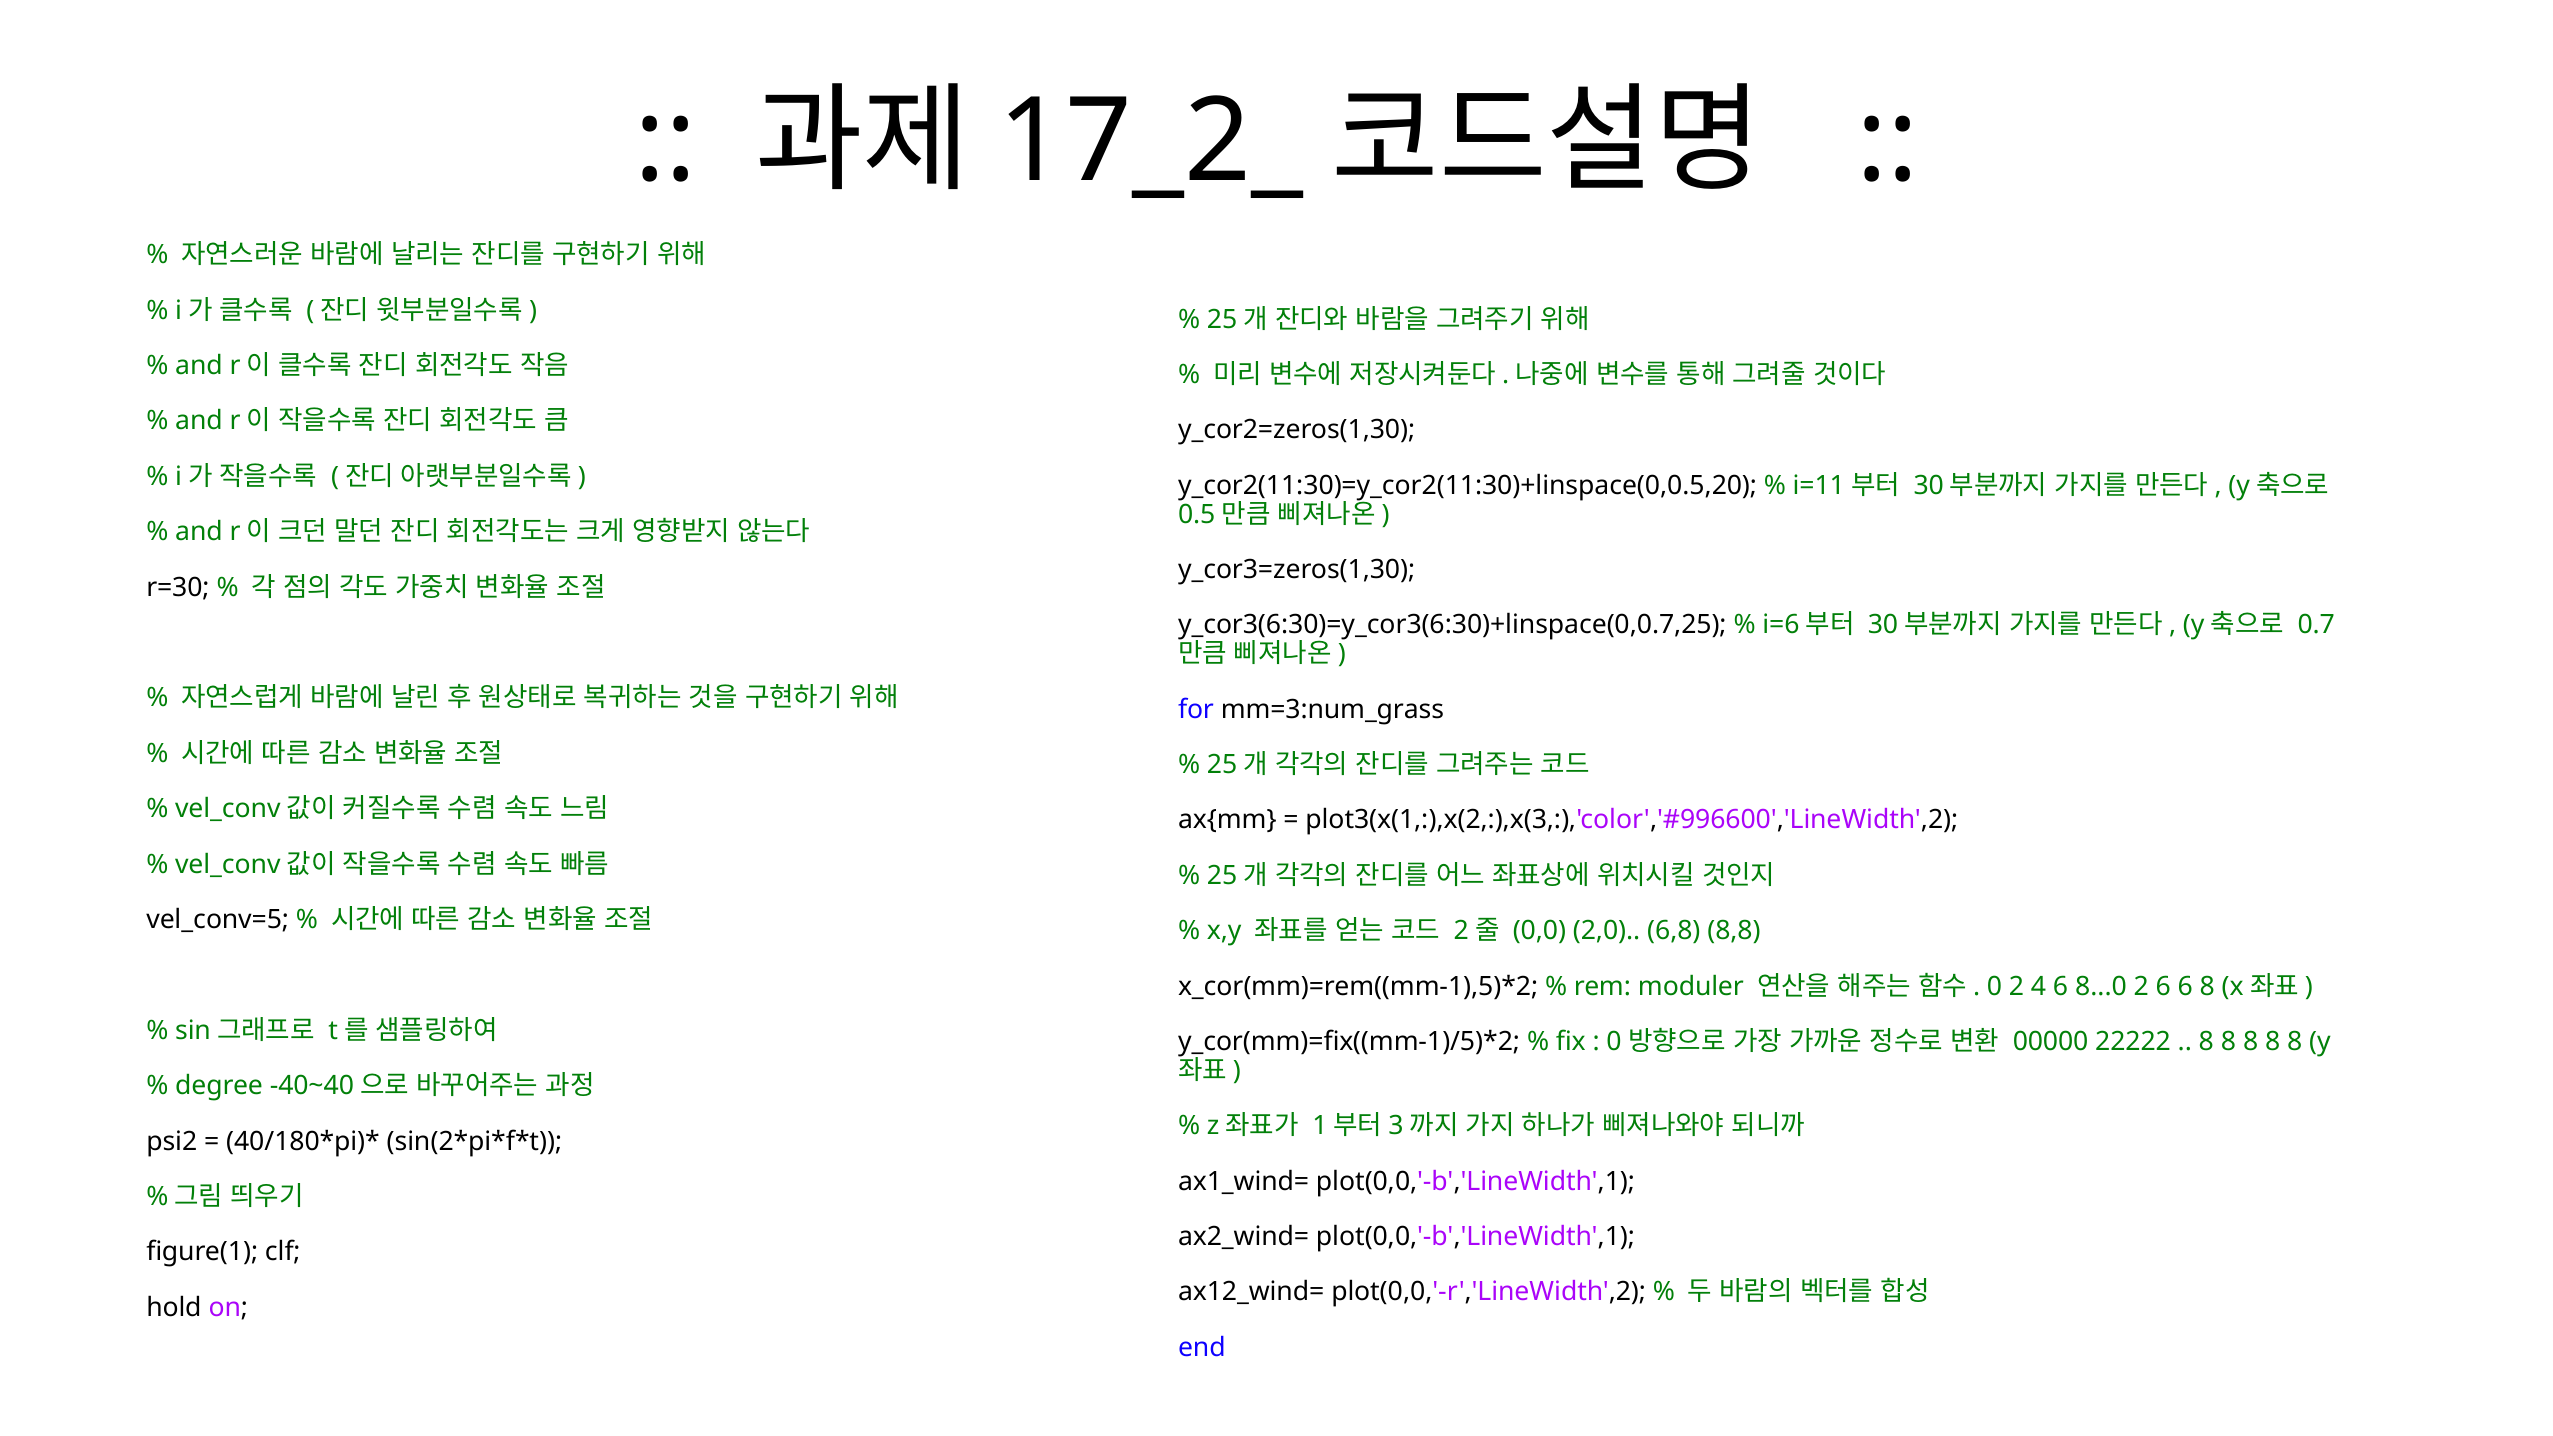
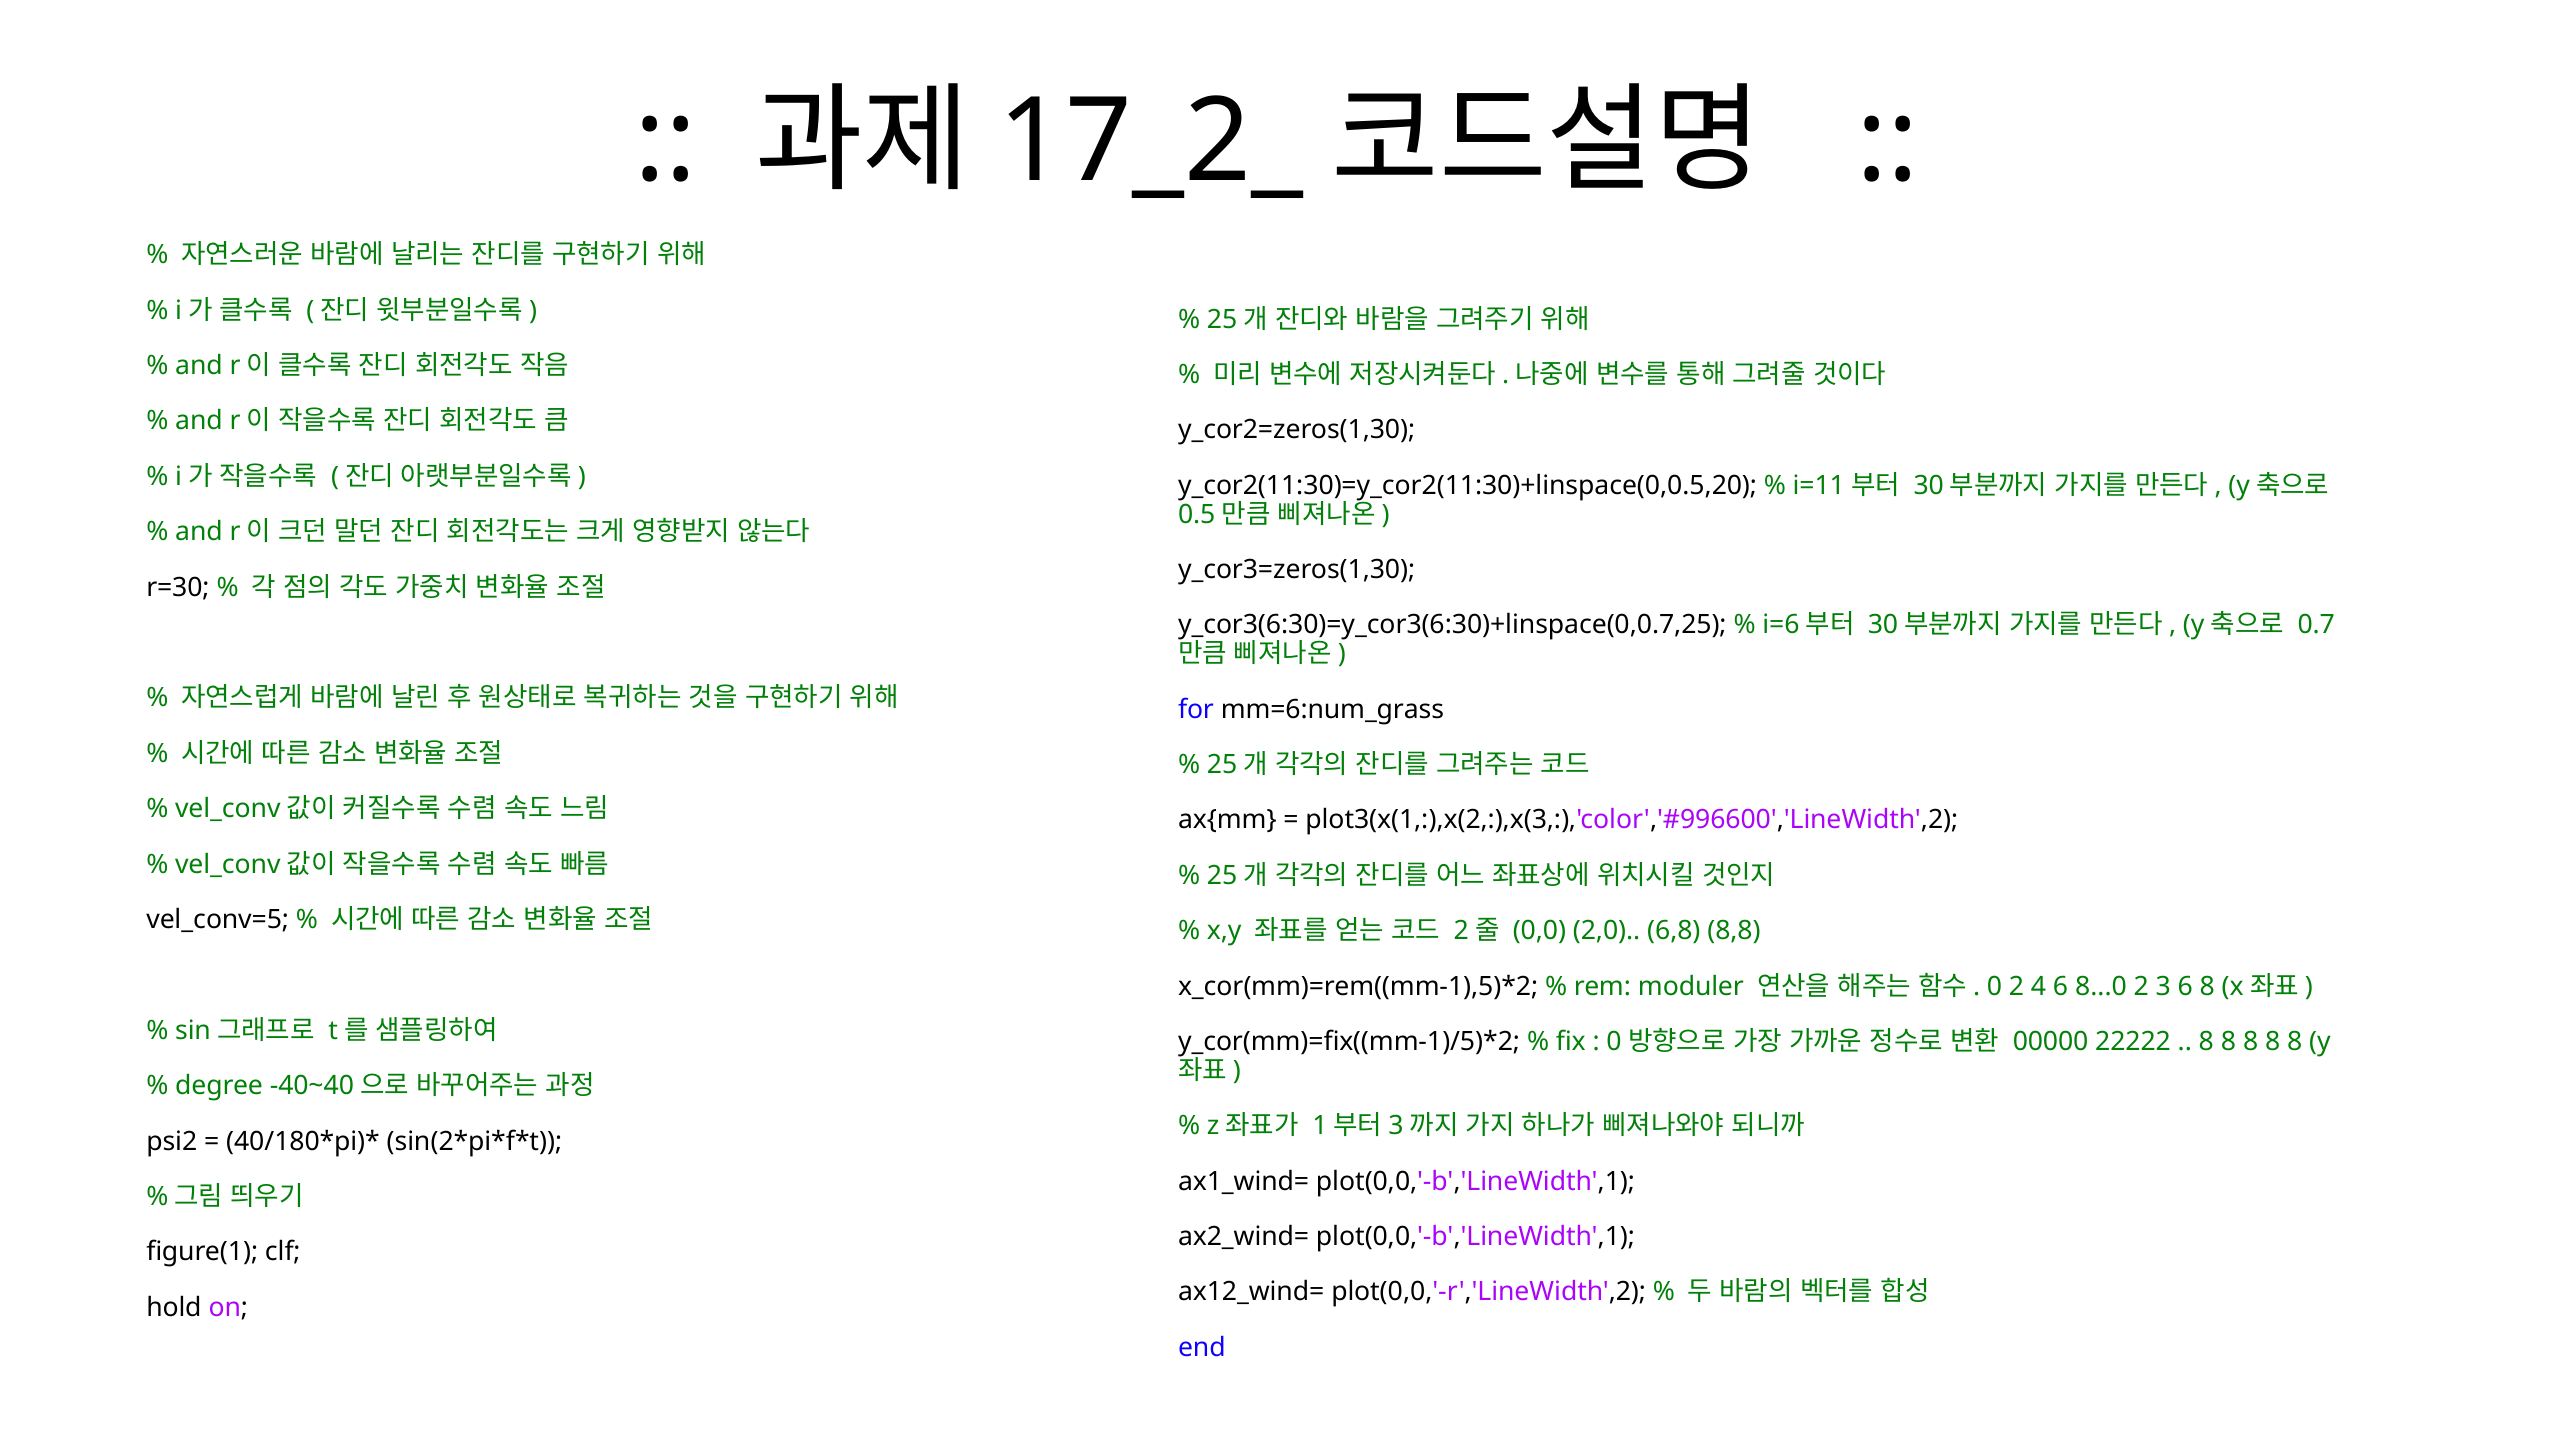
mm=3:num_grass: mm=3:num_grass -> mm=6:num_grass (1332, 709)
2 6: 6 -> 3 (2163, 986)
